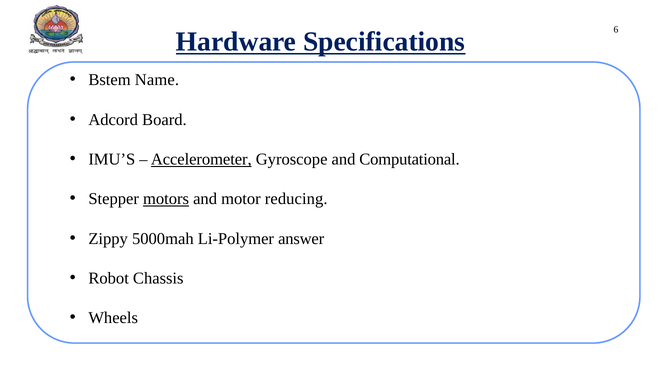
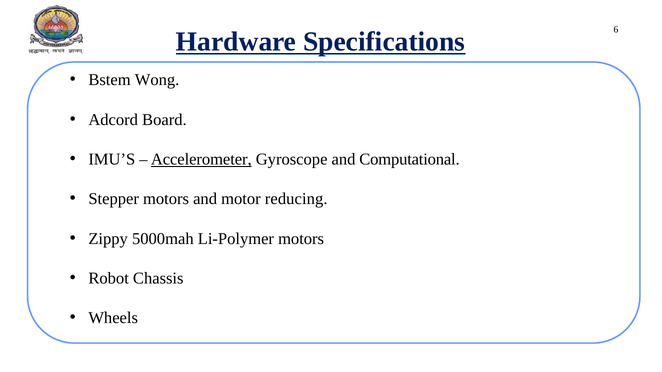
Name: Name -> Wong (157, 80)
motors underline: present -> none (166, 199)
Li-Polymer answer: answer -> motors (301, 239)
